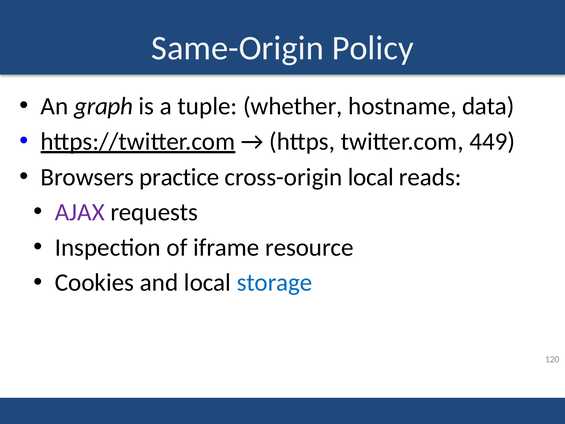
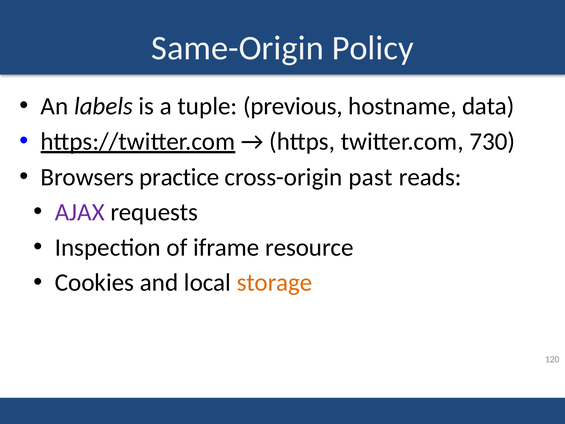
graph: graph -> labels (104, 106)
whether: whether -> previous (293, 106)
449: 449 -> 730 (492, 141)
cross-origin local: local -> past (371, 177)
storage colour: blue -> orange (275, 283)
